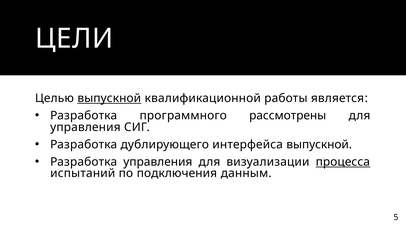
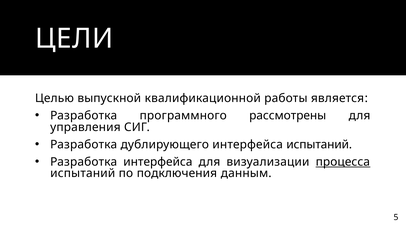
выпускной underline: present -> none (109, 98)
интерфейса выпускной: выпускной -> испытаний (319, 145)
Разработка управления: управления -> интерфейса (158, 162)
